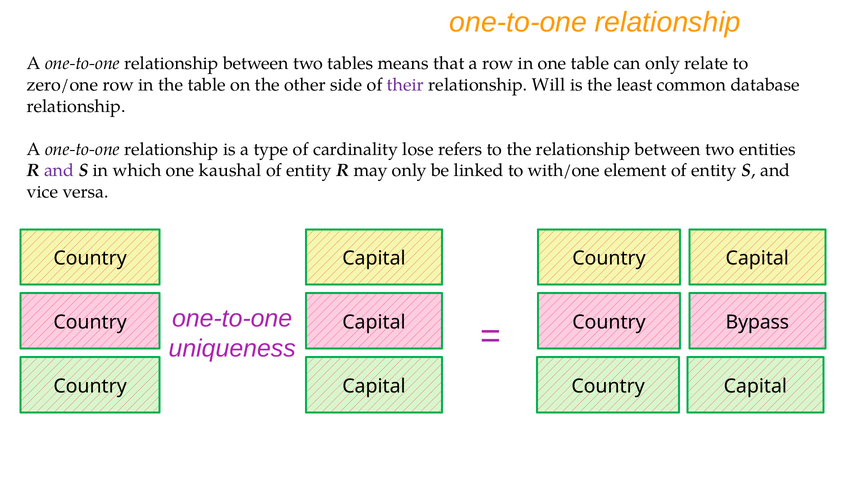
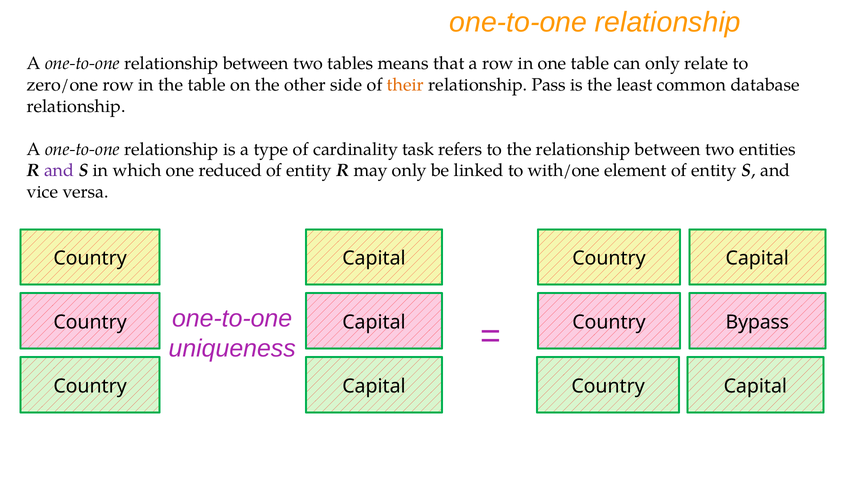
their colour: purple -> orange (405, 85)
Will: Will -> Pass (549, 85)
lose: lose -> task (418, 149)
kaushal: kaushal -> reduced (230, 171)
